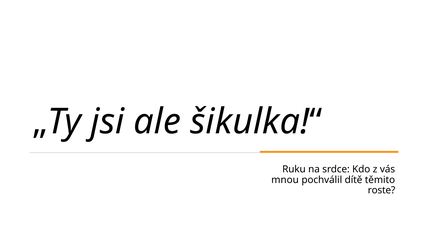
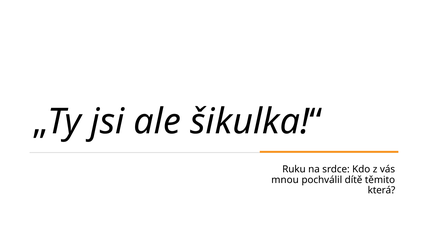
roste: roste -> která (382, 190)
